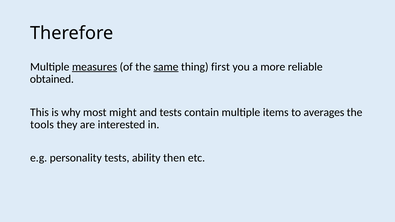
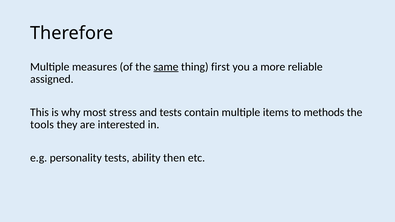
measures underline: present -> none (95, 67)
obtained: obtained -> assigned (52, 79)
might: might -> stress (123, 112)
averages: averages -> methods (324, 112)
